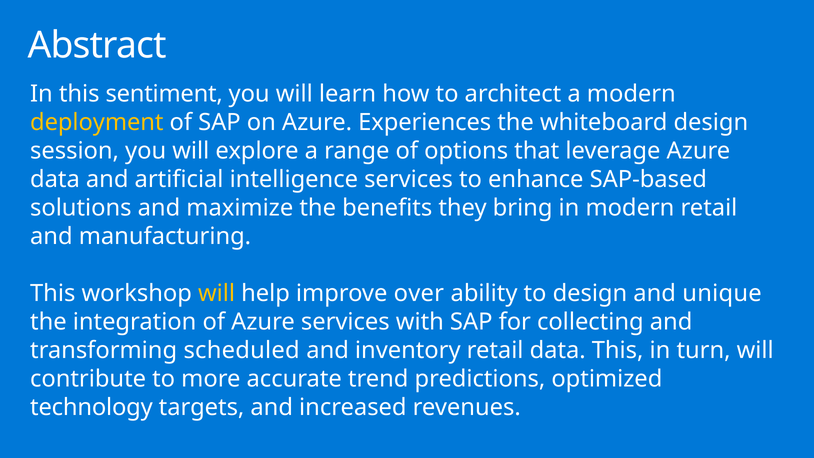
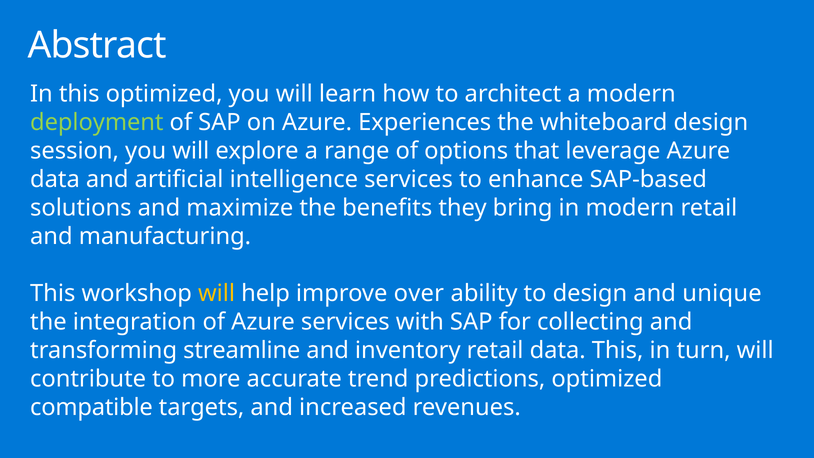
this sentiment: sentiment -> optimized (164, 94)
deployment colour: yellow -> light green (97, 122)
scheduled: scheduled -> streamline (242, 350)
technology: technology -> compatible (91, 407)
